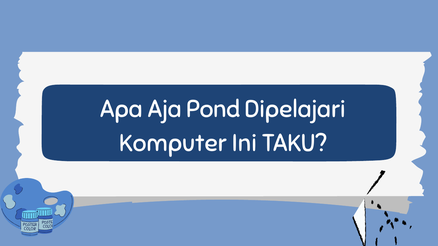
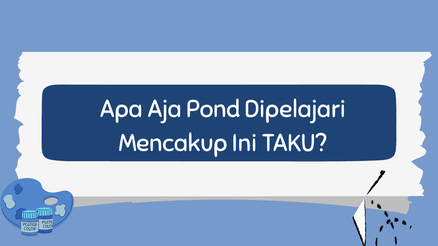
Komputer: Komputer -> Mencakup (173, 143)
